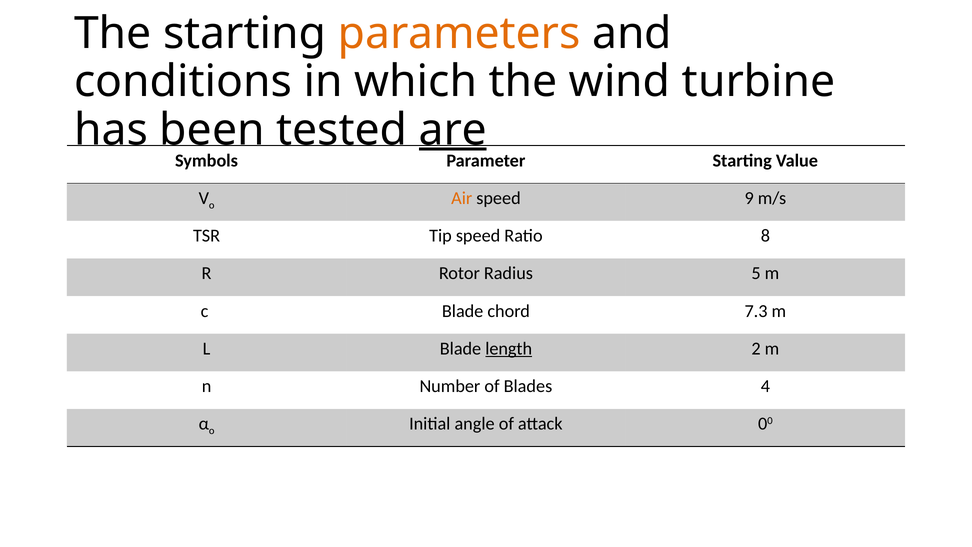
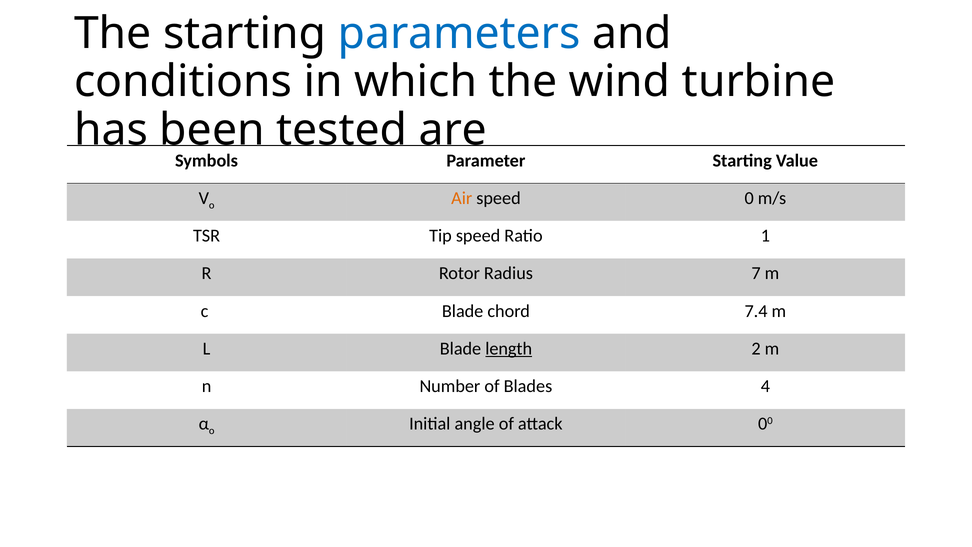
parameters colour: orange -> blue (459, 34)
are underline: present -> none (453, 130)
9: 9 -> 0 (749, 198)
8: 8 -> 1 (765, 236)
5: 5 -> 7 (756, 273)
7.3: 7.3 -> 7.4 (756, 311)
